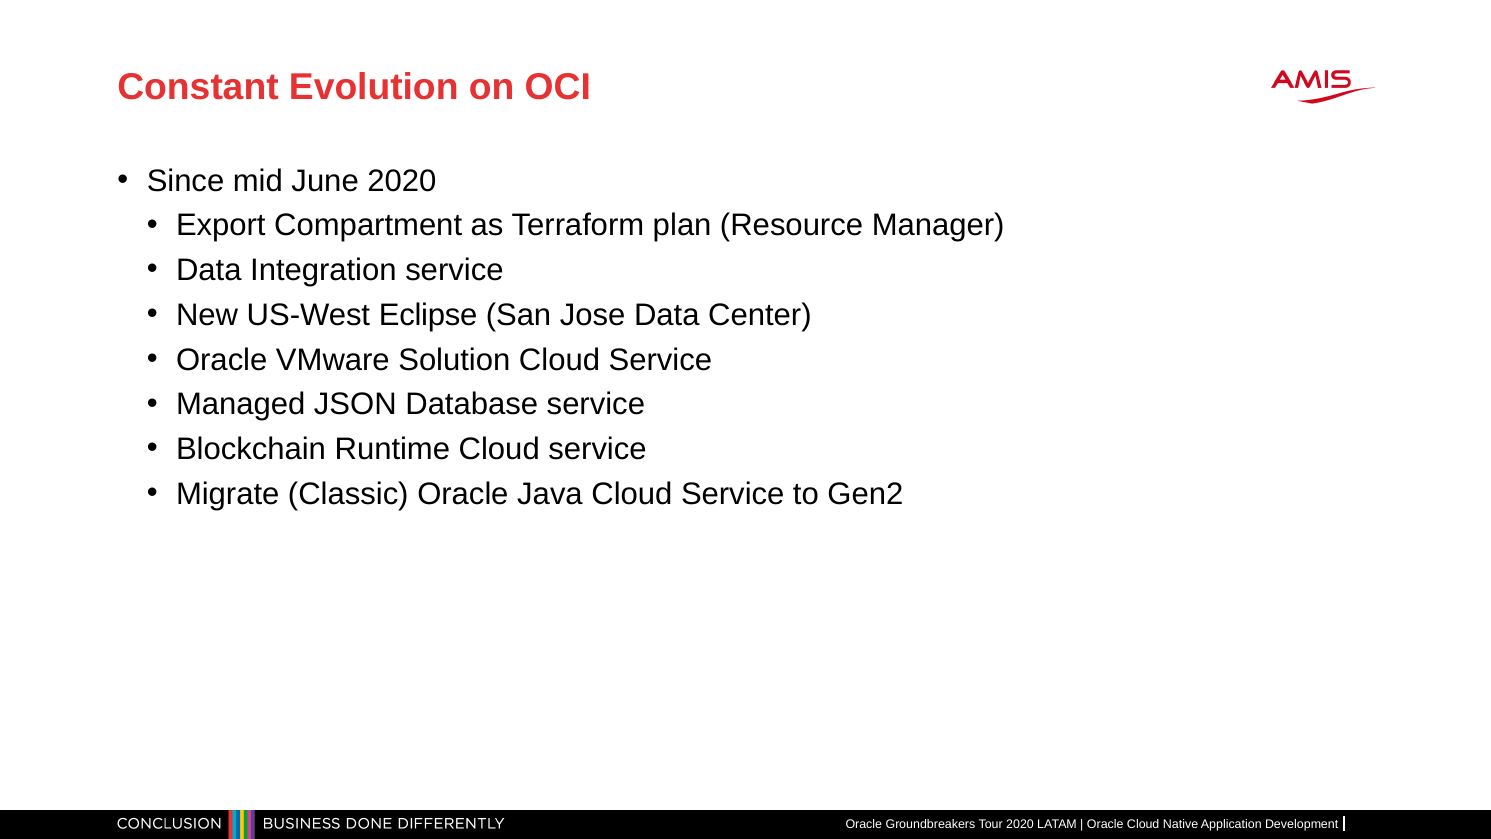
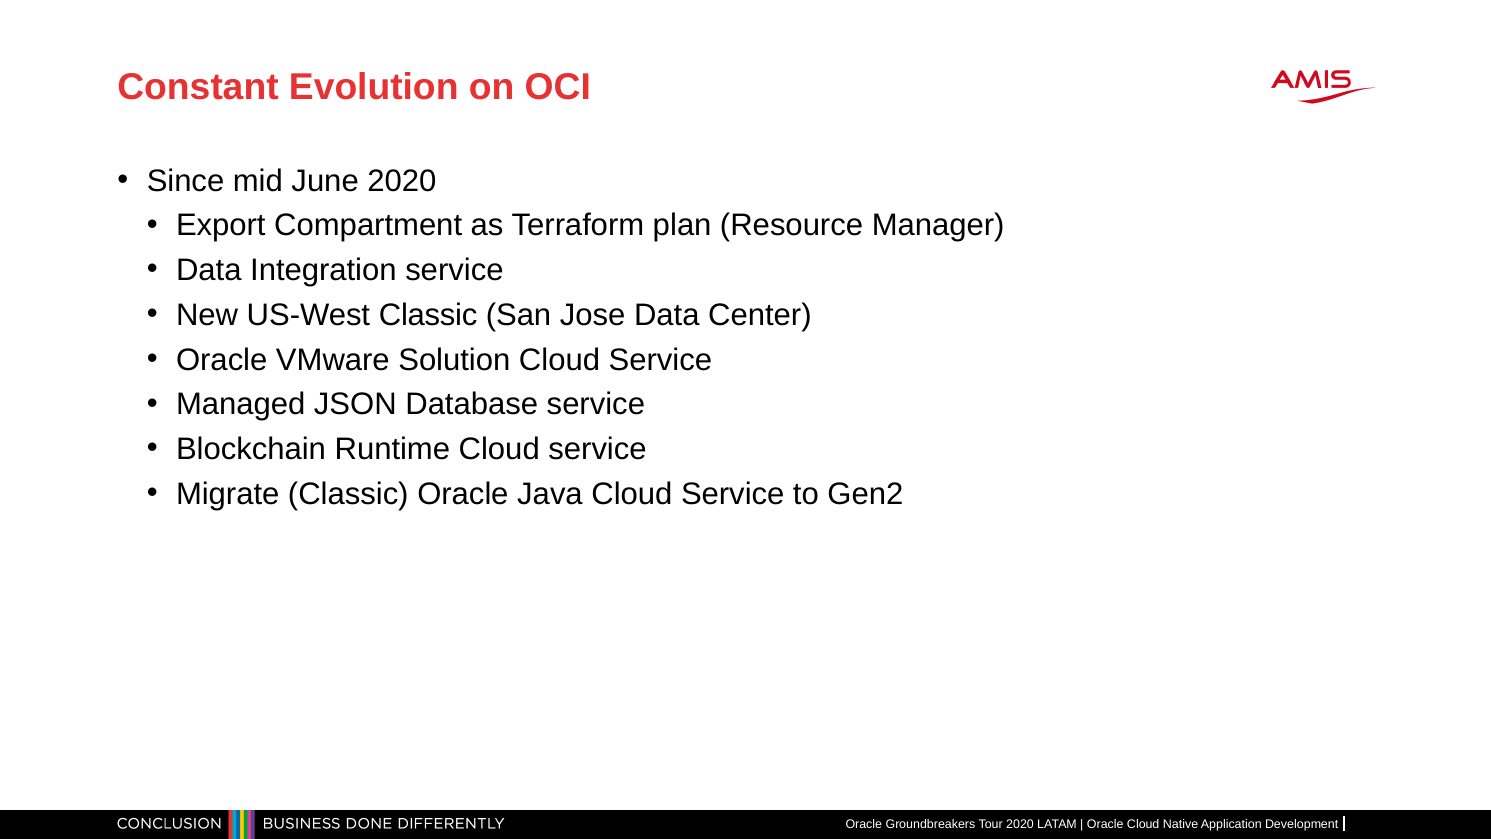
US-West Eclipse: Eclipse -> Classic (428, 315)
